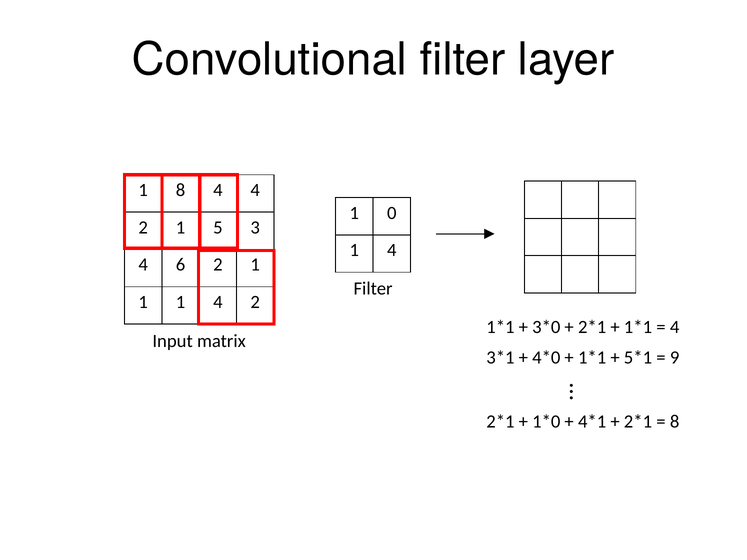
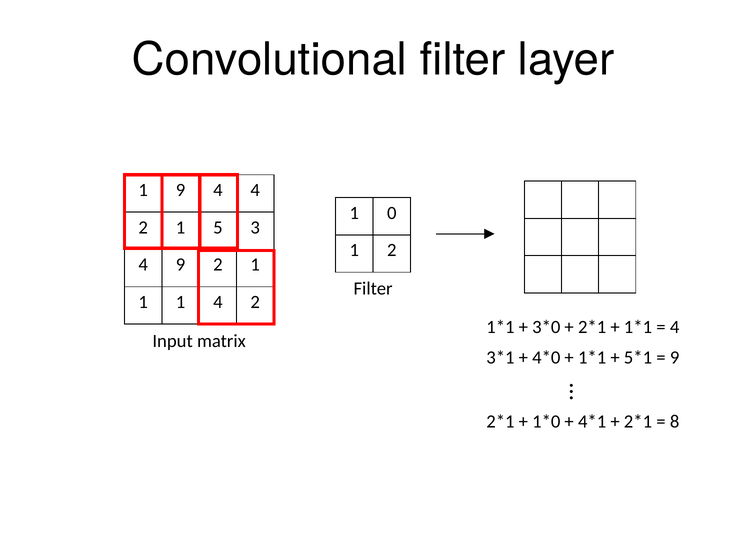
1 8: 8 -> 9 (181, 190)
4: 4 -> 2 (392, 250)
6: 6 -> 9 (181, 265)
